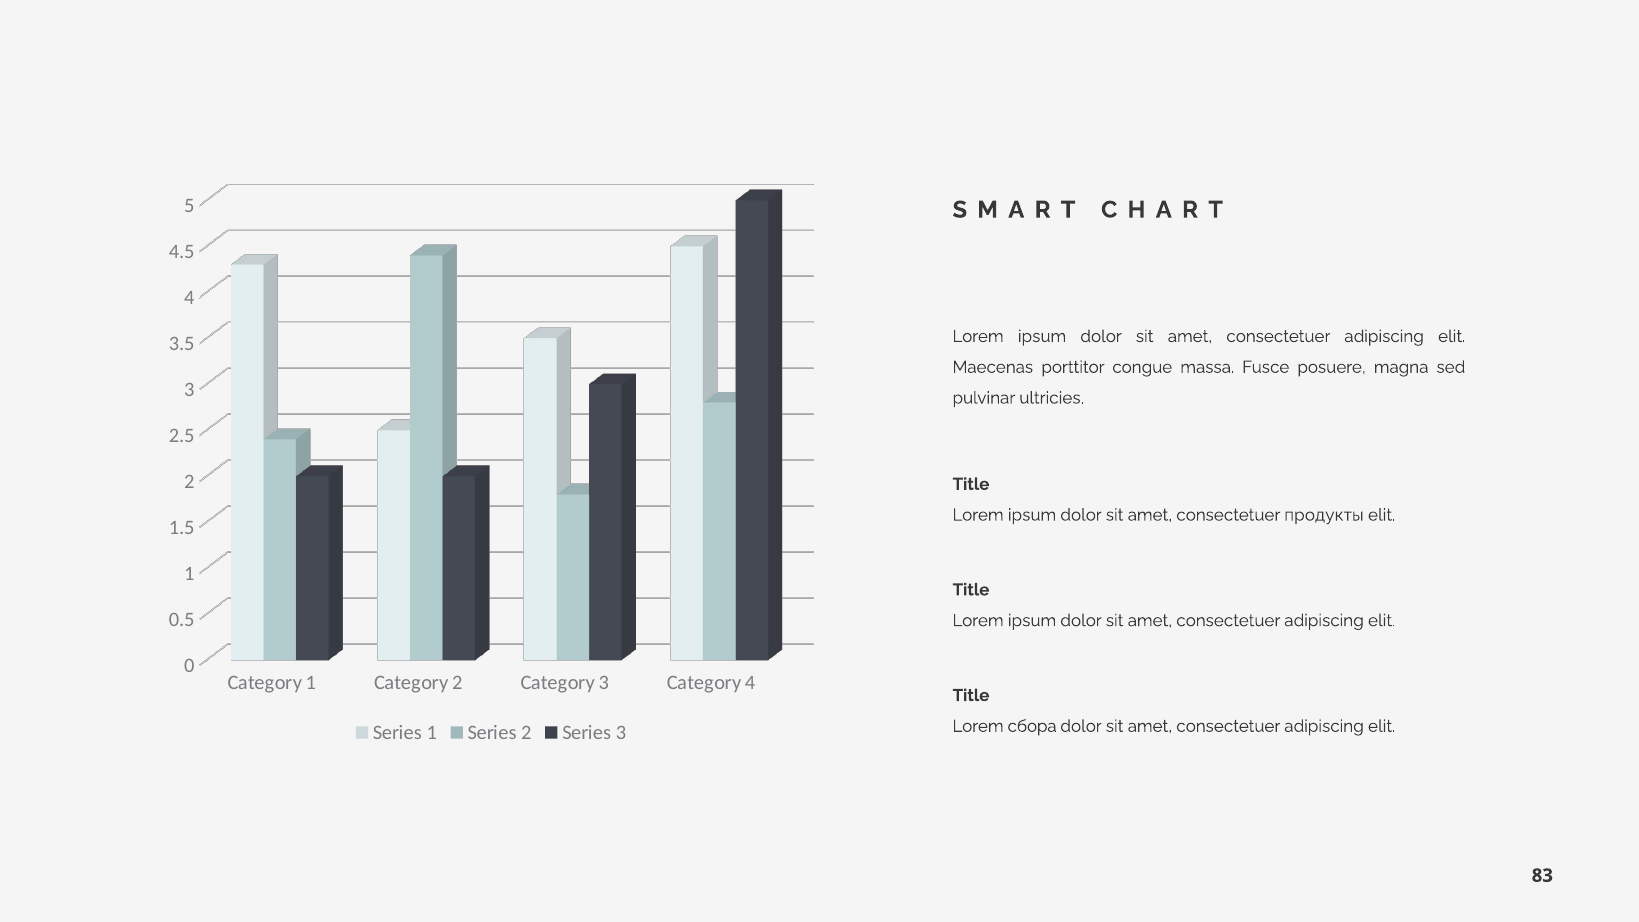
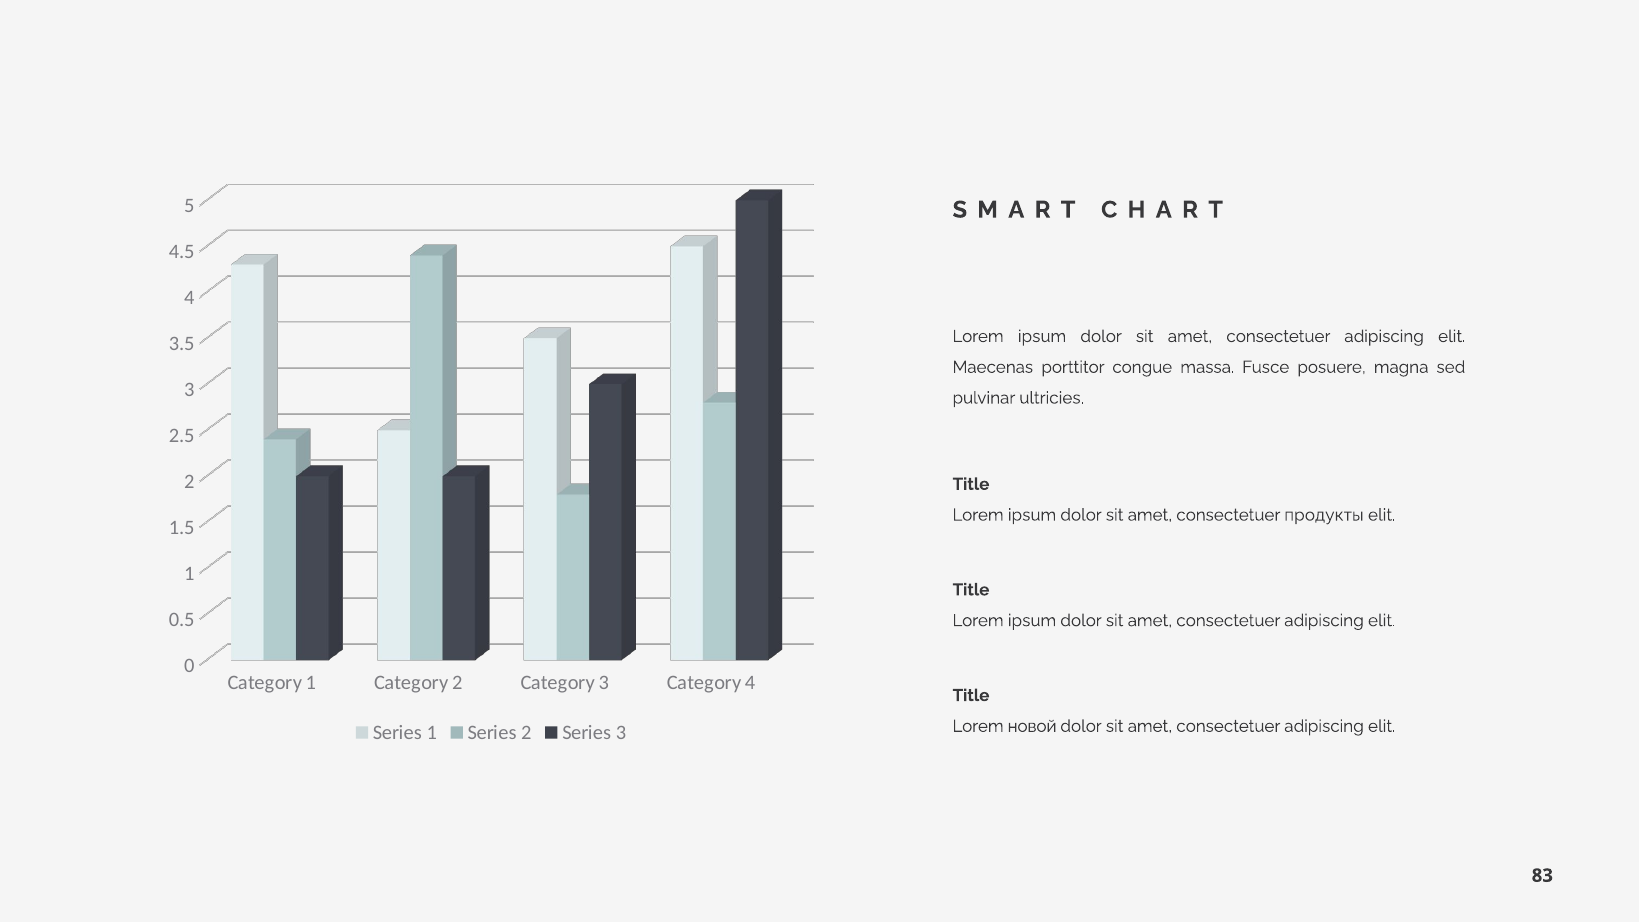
сбора: сбора -> новой (1032, 726)
